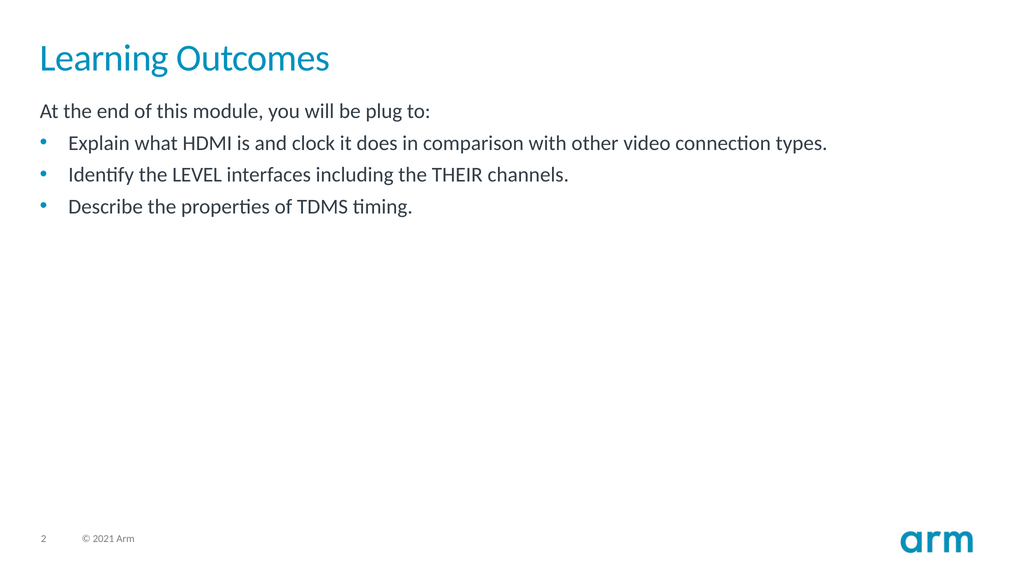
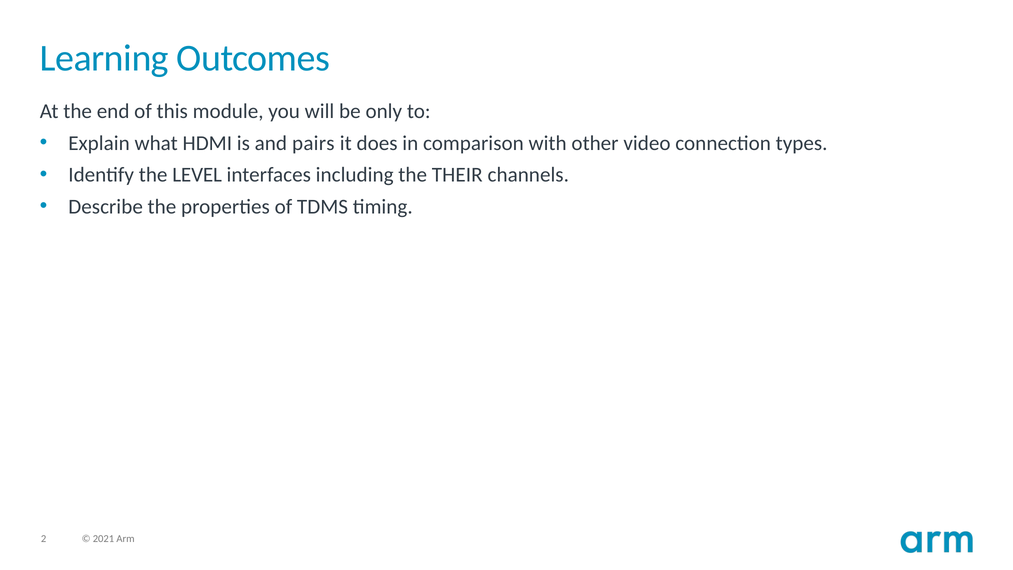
plug: plug -> only (384, 111)
clock: clock -> pairs (313, 143)
